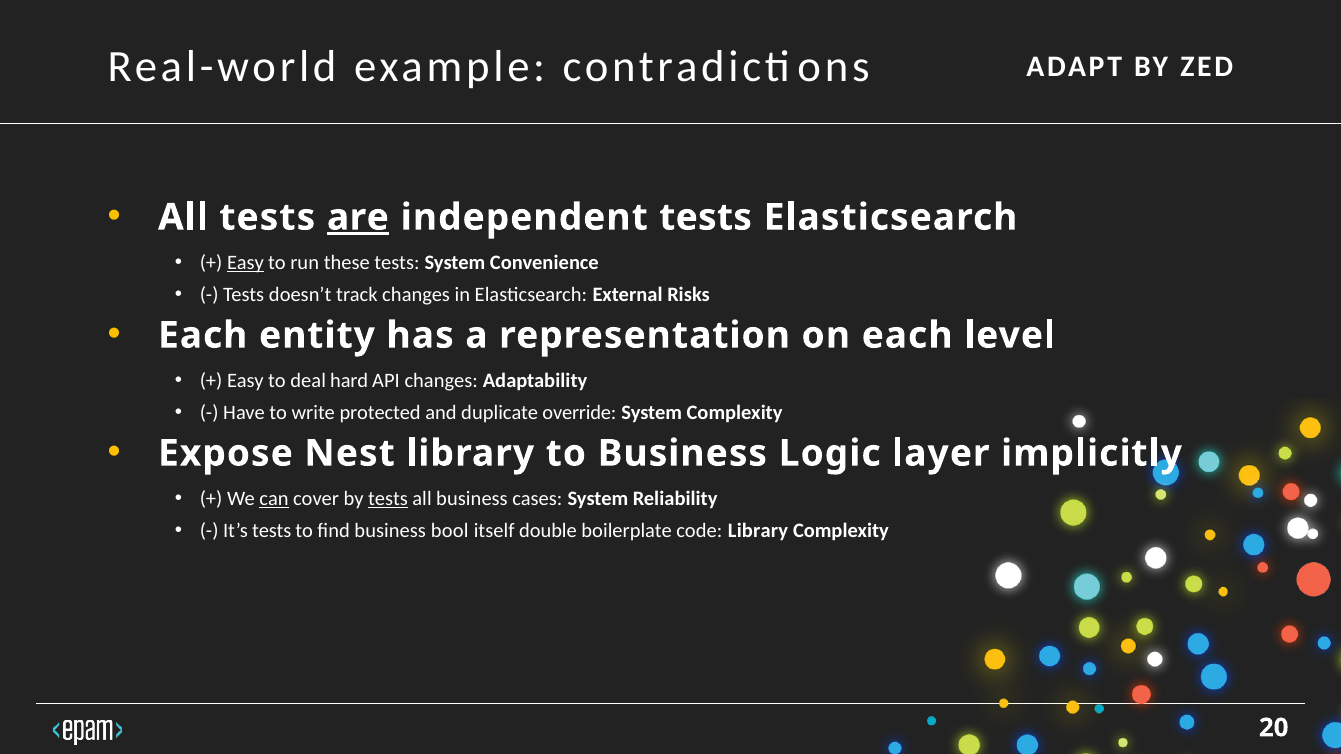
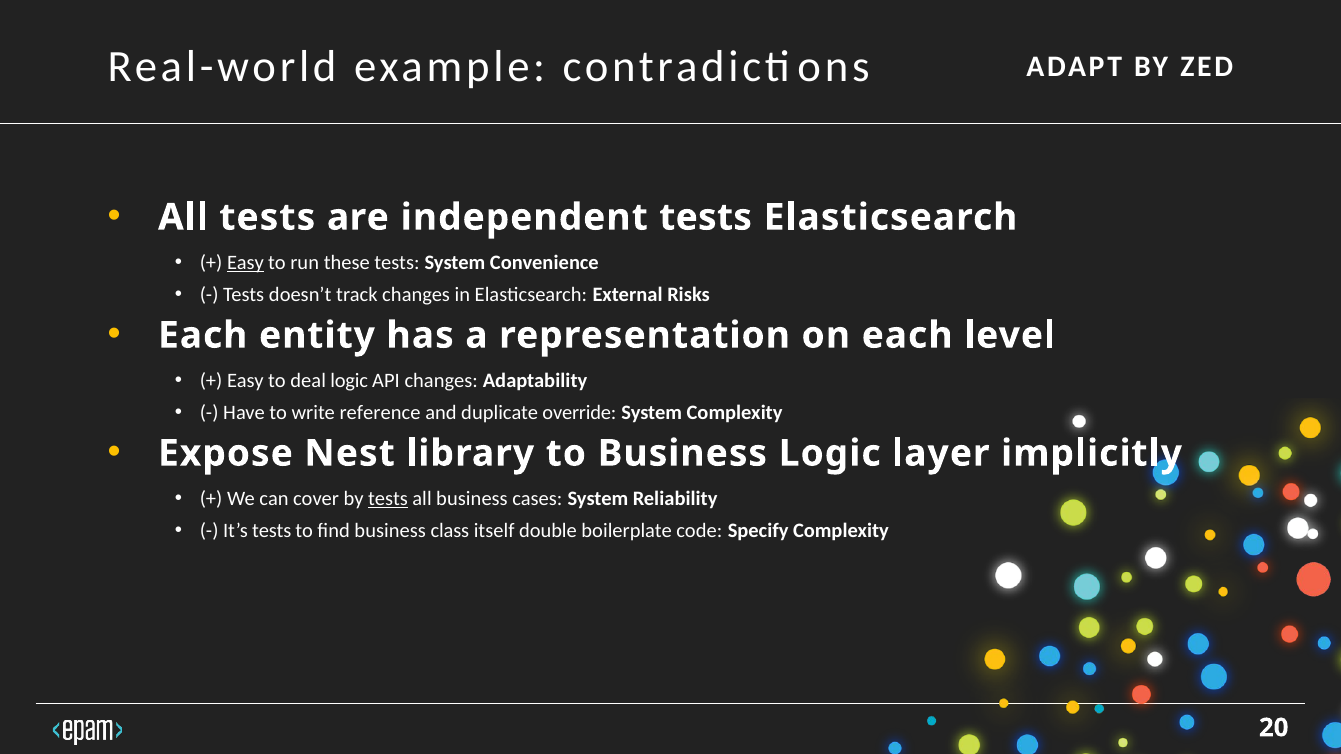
are underline: present -> none (358, 217)
deal hard: hard -> logic (349, 381)
protected: protected -> reference (380, 413)
can underline: present -> none (274, 499)
bool: bool -> class (450, 531)
code Library: Library -> Specify (758, 531)
